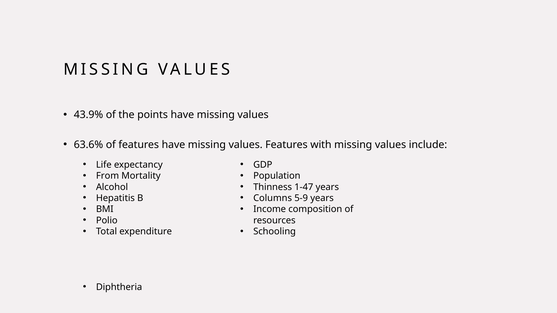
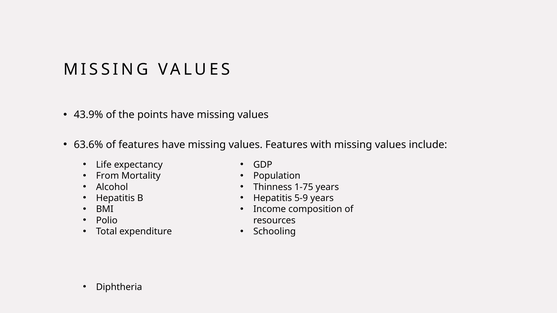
1-47: 1-47 -> 1-75 (304, 187)
Columns: Columns -> Hepatitis (273, 198)
